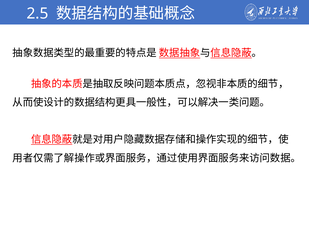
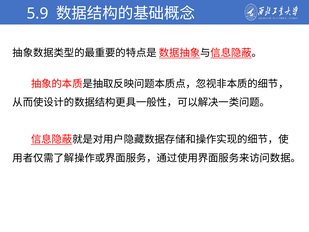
2.5: 2.5 -> 5.9 (37, 14)
